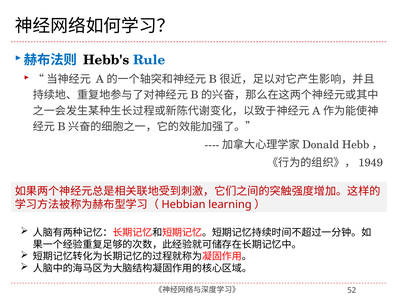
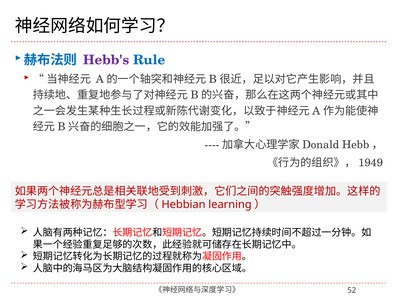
Hebb's colour: black -> purple (106, 60)
